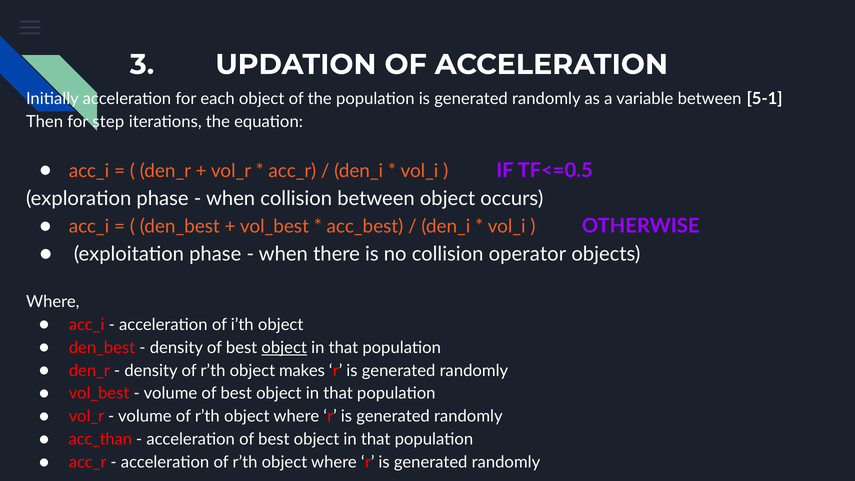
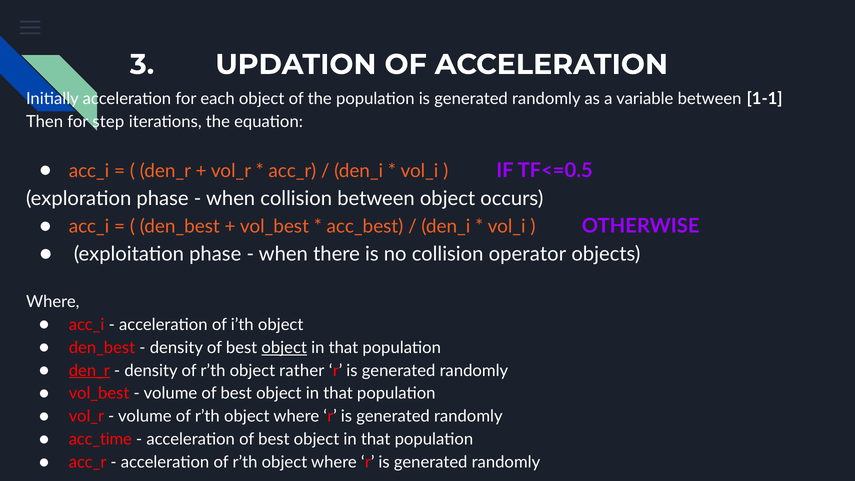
5-1: 5-1 -> 1-1 (765, 99)
den_r underline: none -> present (89, 371)
makes: makes -> rather (302, 371)
acc_than: acc_than -> acc_time (100, 439)
